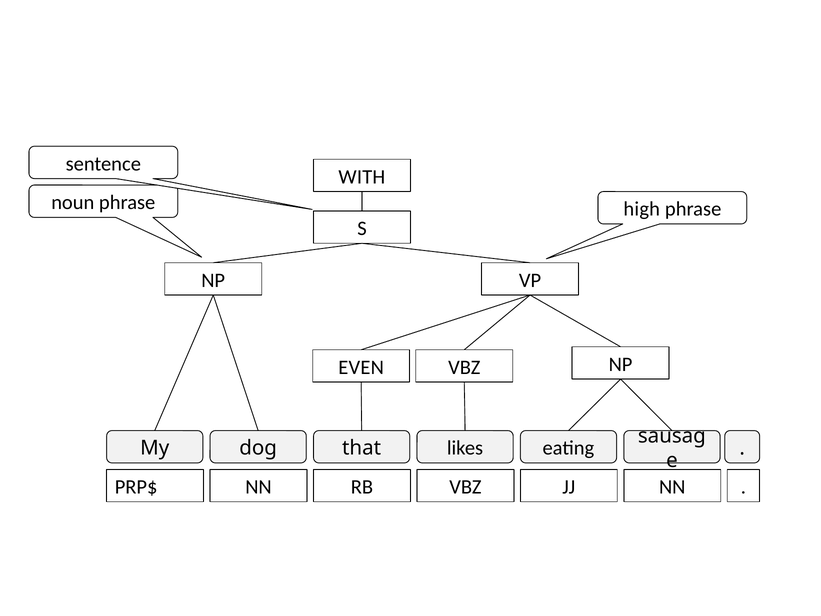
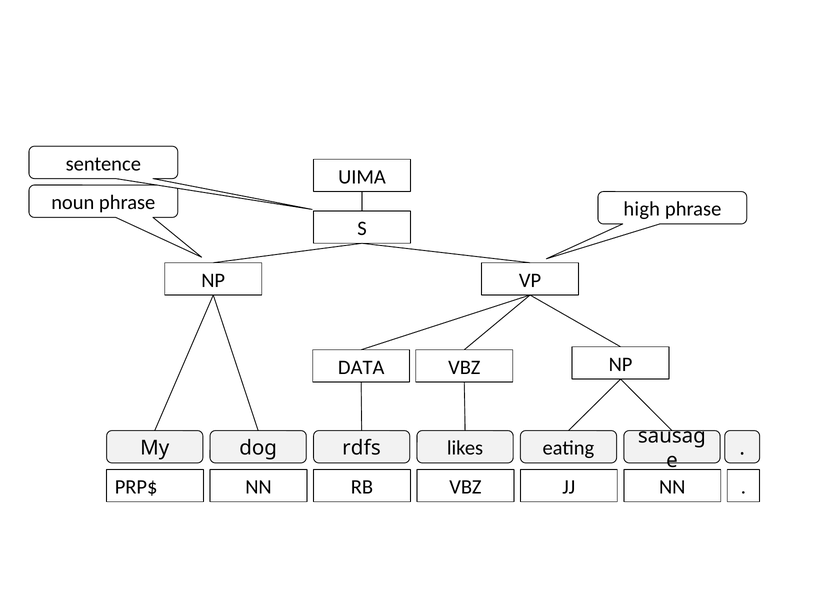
WITH: WITH -> UIMA (362, 177)
EVEN: EVEN -> DATA (361, 367)
that: that -> rdfs (361, 448)
